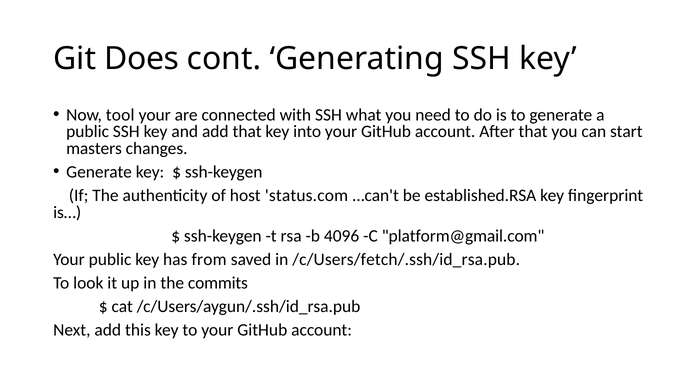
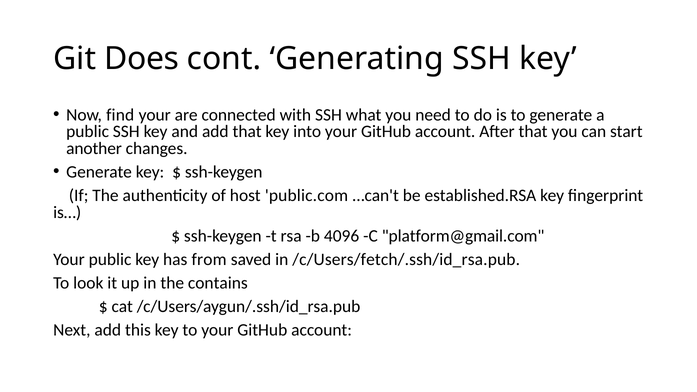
tool: tool -> find (120, 115)
masters: masters -> another (94, 149)
status.com: status.com -> public.com (306, 196)
commits: commits -> contains (218, 283)
